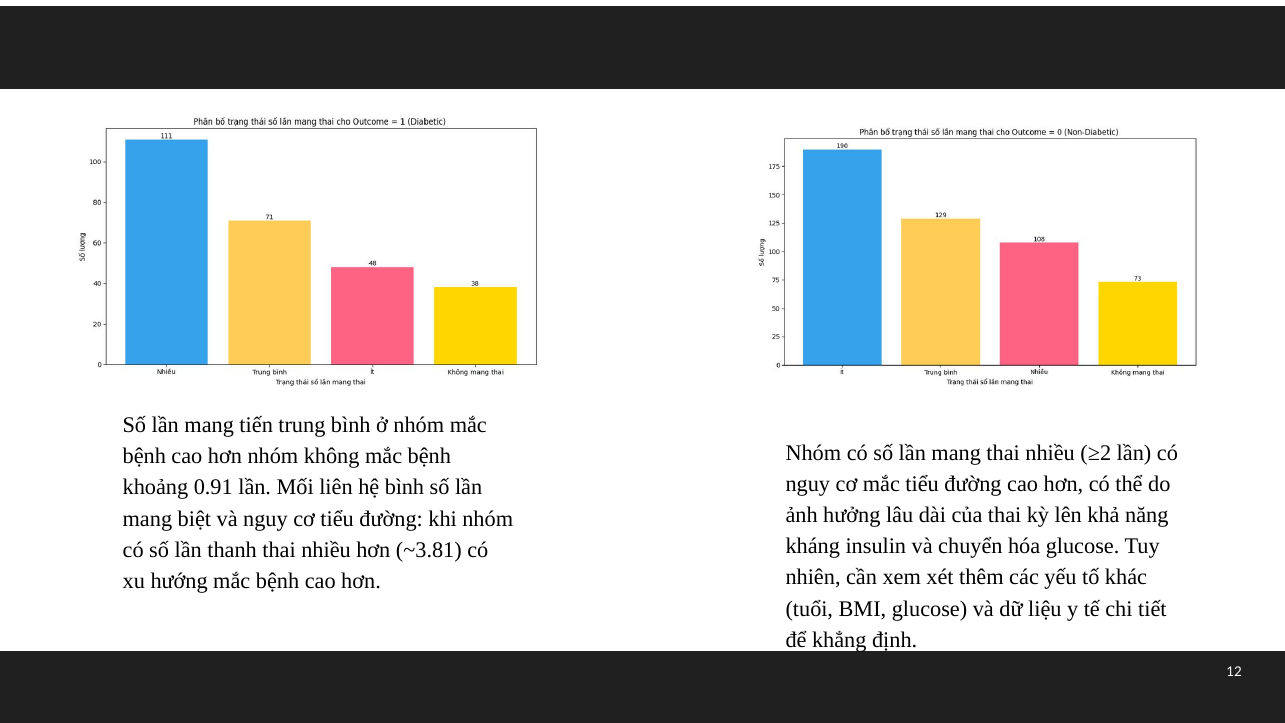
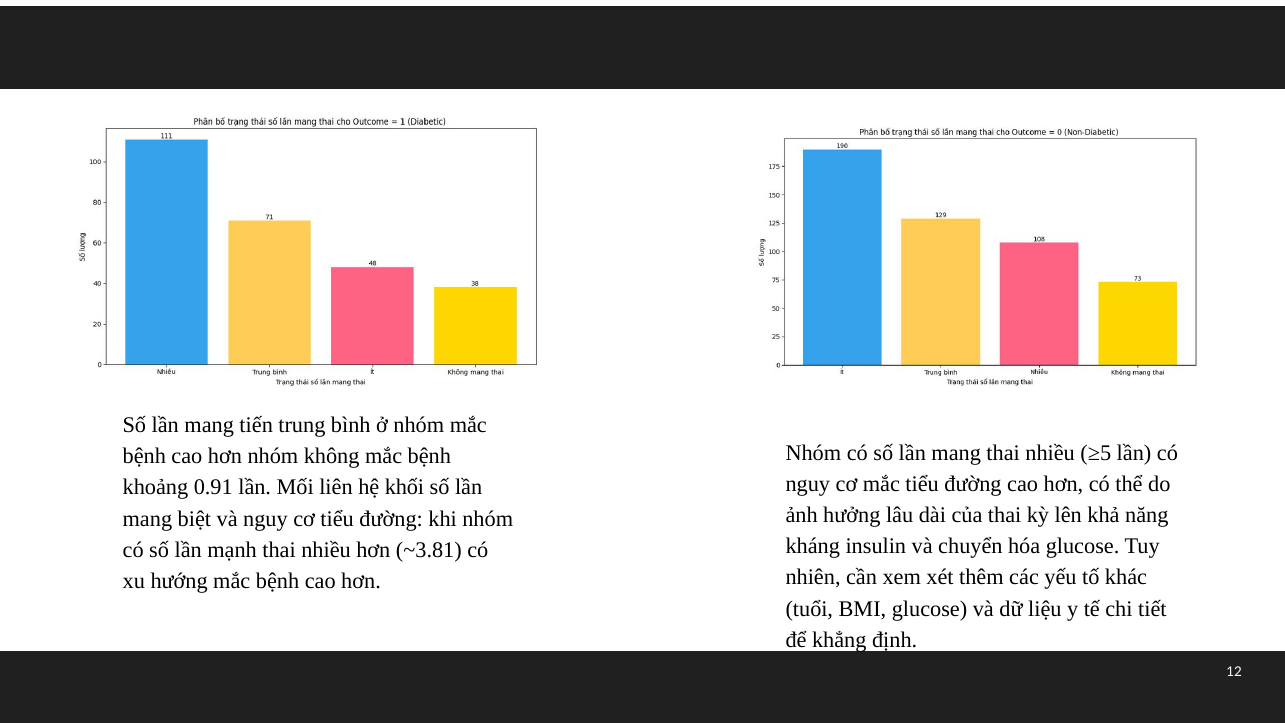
≥2: ≥2 -> ≥5 (1096, 453)
hệ bình: bình -> khối (404, 487)
thanh: thanh -> mạnh (232, 550)
